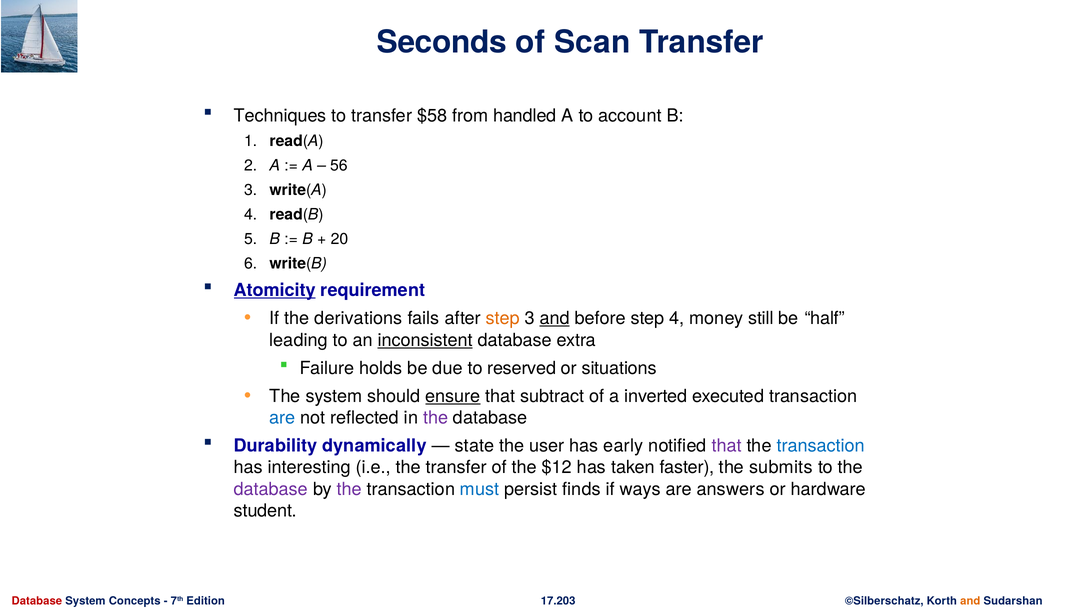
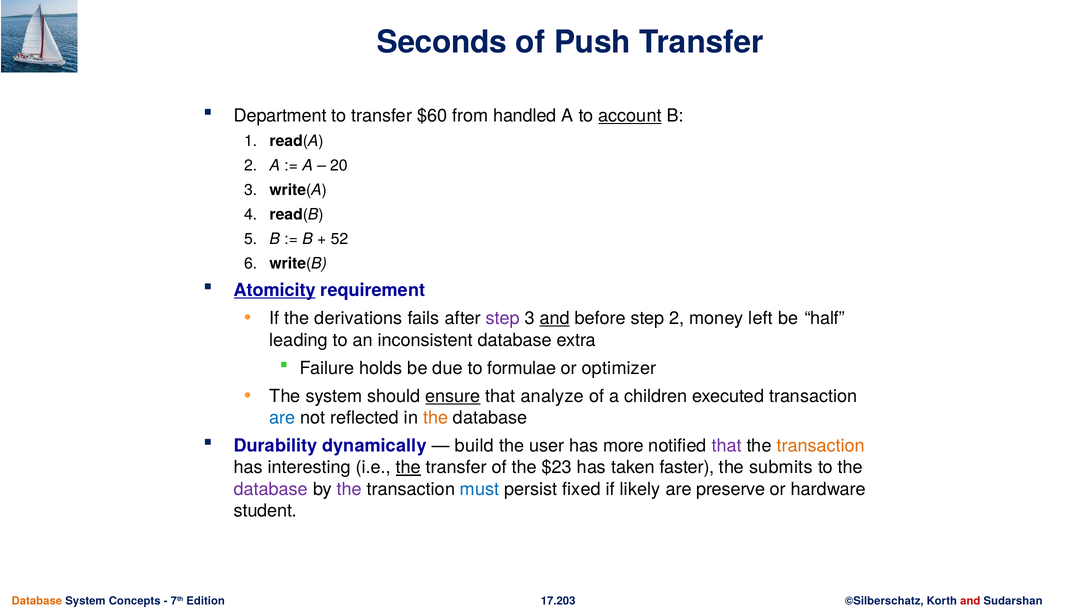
Scan: Scan -> Push (592, 42)
Techniques: Techniques -> Department (280, 116)
$58: $58 -> $60 (432, 116)
account underline: none -> present (630, 116)
56: 56 -> 20 (339, 166)
20: 20 -> 52 (339, 239)
step colour: orange -> purple (503, 319)
step 4: 4 -> 2 (677, 319)
still: still -> left (761, 319)
inconsistent underline: present -> none (425, 340)
reserved: reserved -> formulae (522, 368)
situations: situations -> optimizer (619, 368)
subtract: subtract -> analyze (552, 396)
inverted: inverted -> children (656, 396)
the colour: purple -> orange (436, 418)
state: state -> build (474, 446)
early: early -> more (623, 446)
transaction colour: blue -> orange (821, 446)
the underline: none -> present (408, 468)
$12: $12 -> $23 (557, 468)
finds: finds -> fixed (582, 489)
ways: ways -> likely (640, 489)
answers: answers -> preserve (731, 489)
Database colour: red -> orange (37, 601)
and colour: orange -> red (970, 601)
